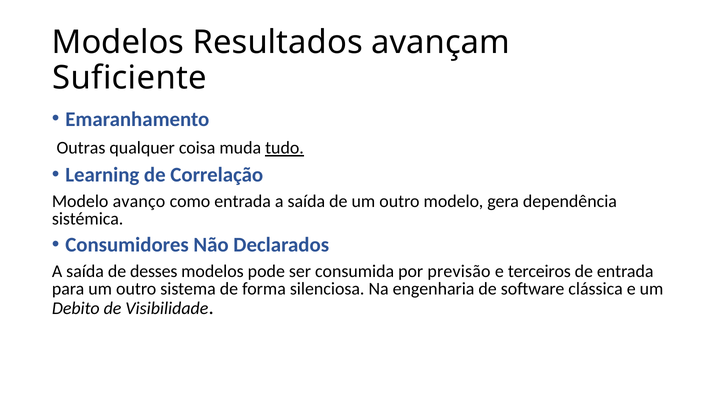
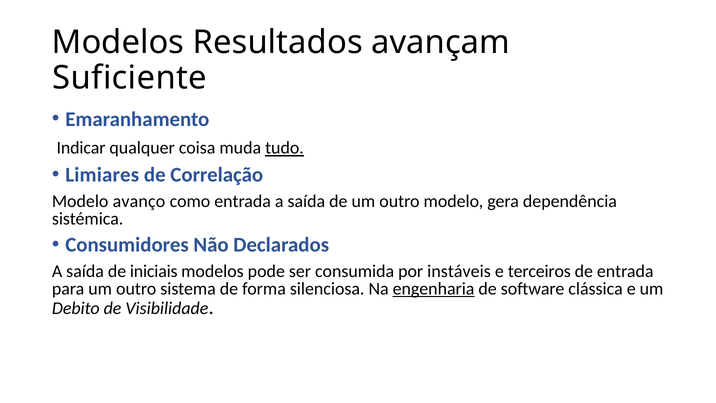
Outras: Outras -> Indicar (81, 148)
Learning: Learning -> Limiares (102, 175)
desses: desses -> iniciais (154, 271)
previsão: previsão -> instáveis (459, 271)
engenharia underline: none -> present (434, 289)
